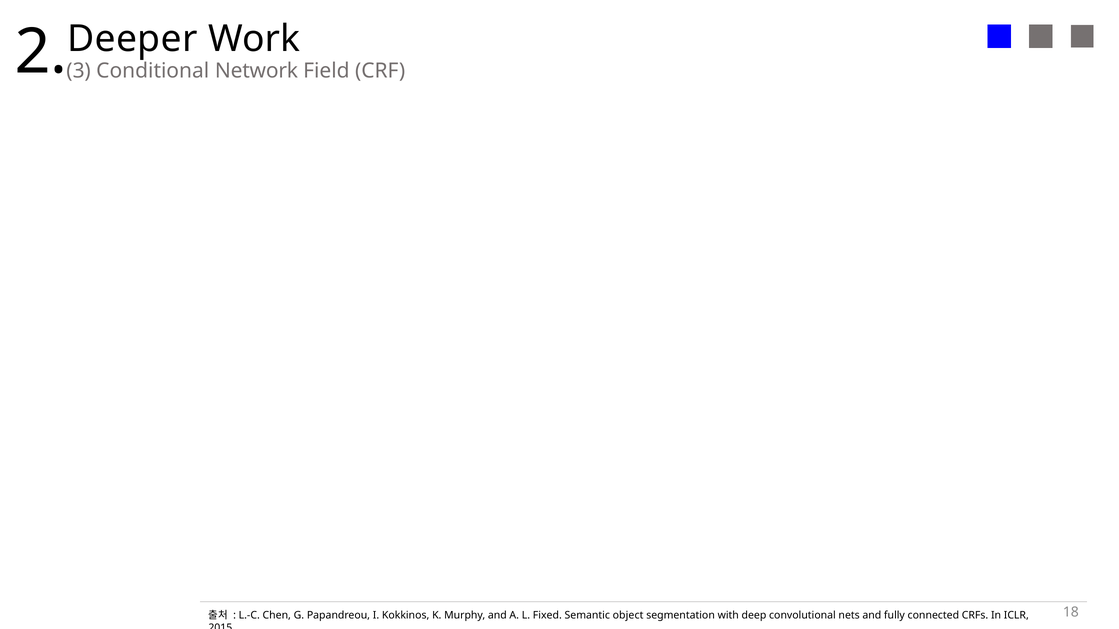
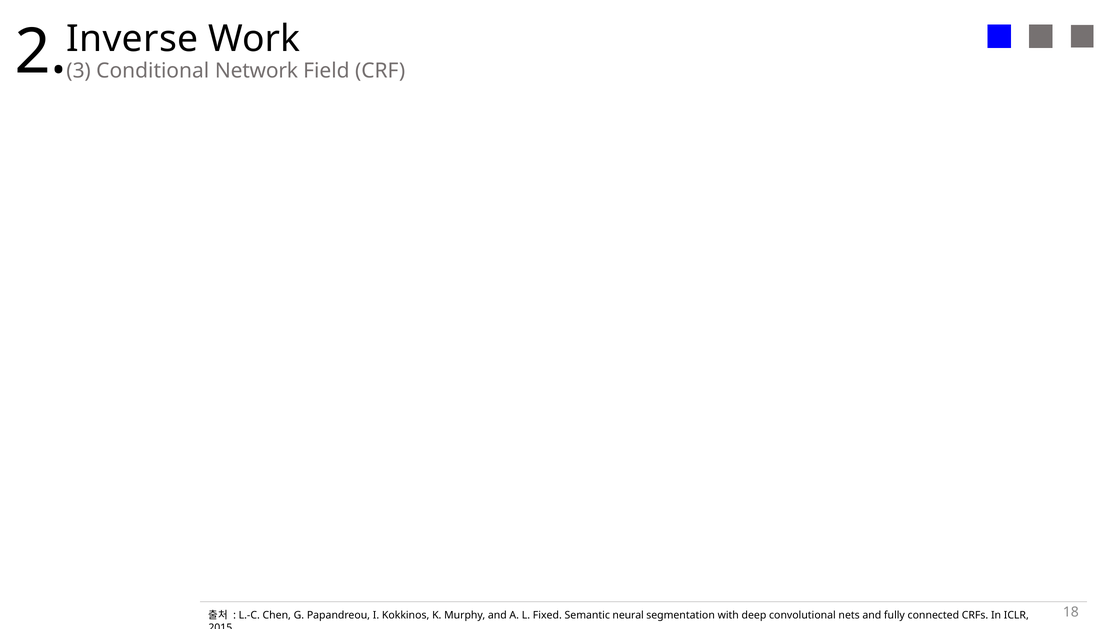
Deeper: Deeper -> Inverse (132, 39)
object: object -> neural (628, 616)
